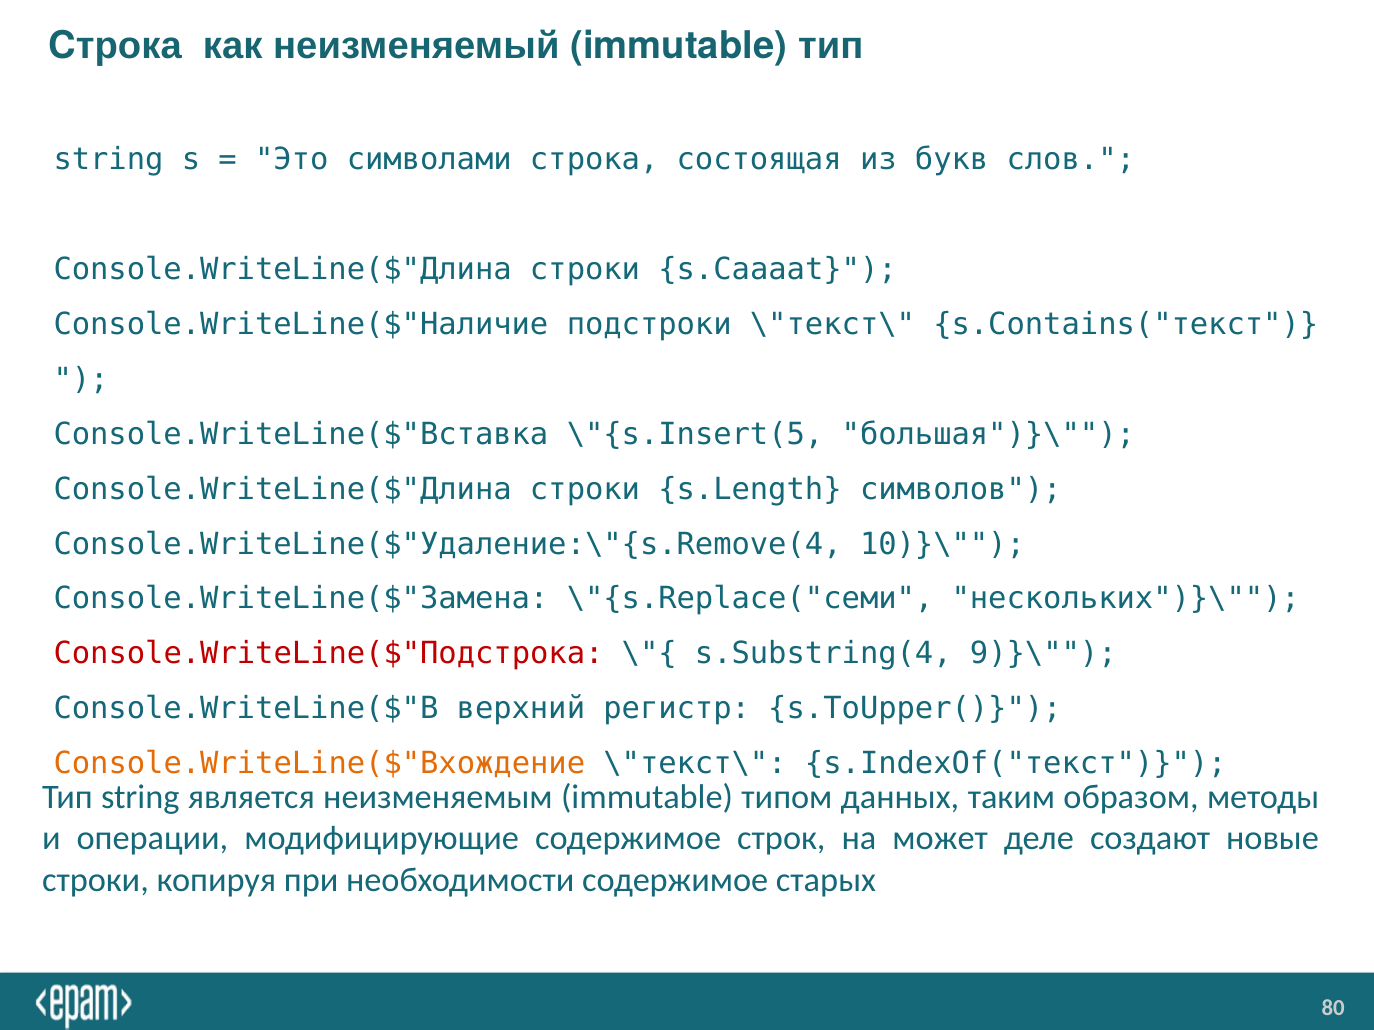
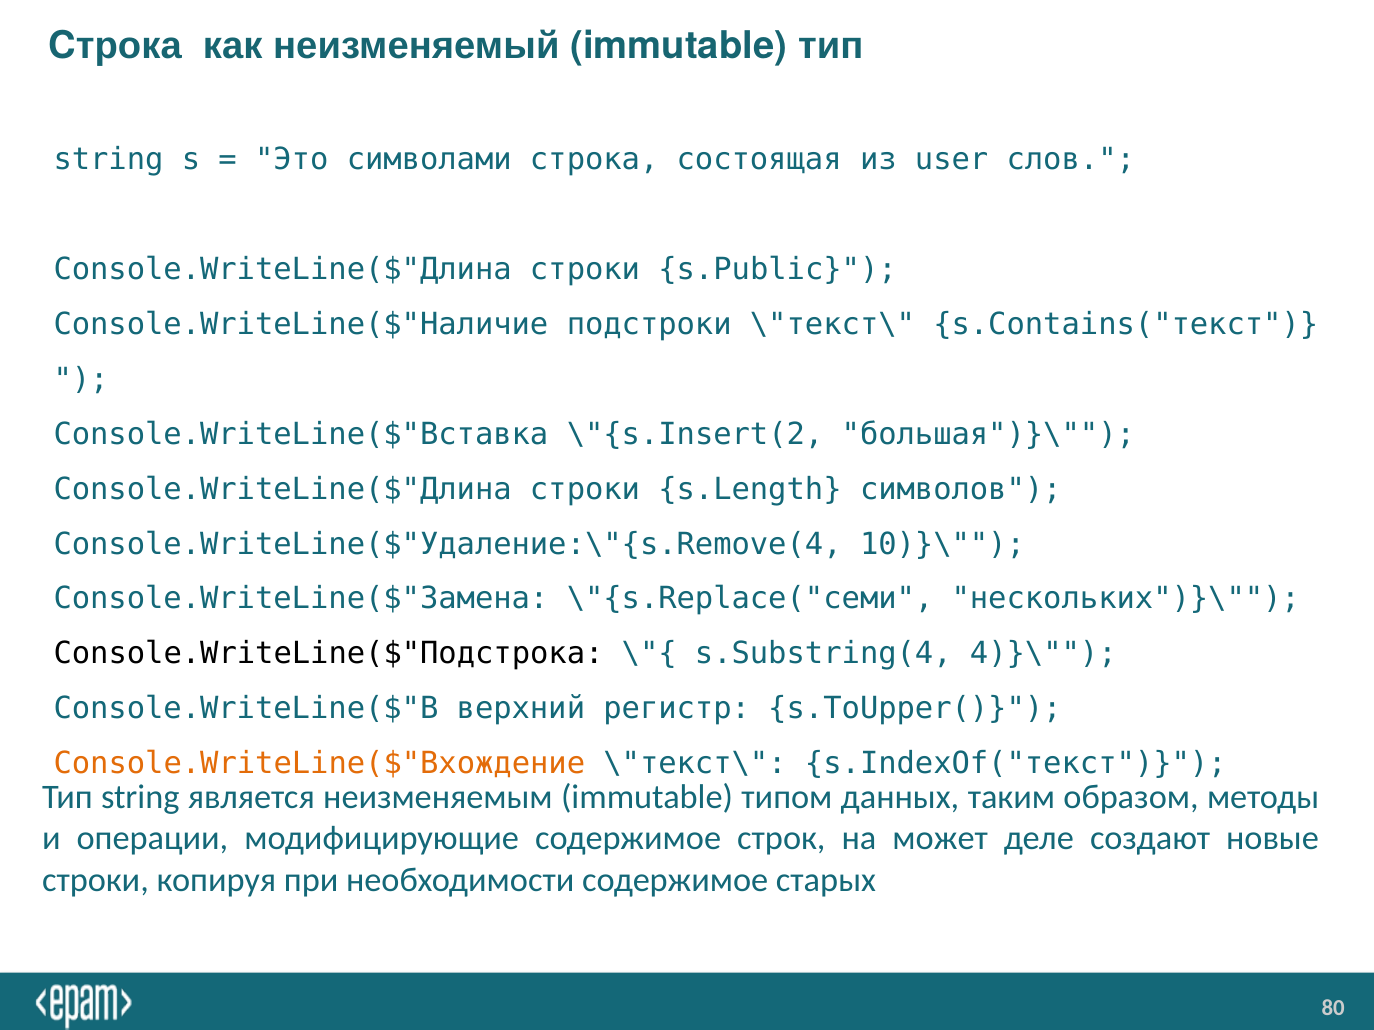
букв: букв -> user (952, 160)
s.Caaaat: s.Caaaat -> s.Public (778, 270)
\"{s.Insert(5: \"{s.Insert(5 -> \"{s.Insert(2 (695, 434)
Console.WriteLine($"Подстрока colour: red -> black (329, 654)
9)}\: 9)}\ -> 4)}\ (1043, 654)
